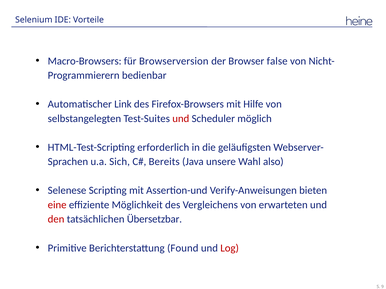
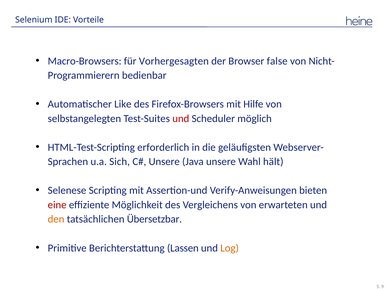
Browserversion: Browserversion -> Vorhergesagten (174, 61)
Link: Link -> Like (123, 104)
Bereits: Bereits -> Unsere (164, 162)
also: also -> hält (273, 162)
den colour: red -> orange (56, 220)
Found: Found -> Lassen (183, 248)
Log colour: red -> orange (230, 248)
